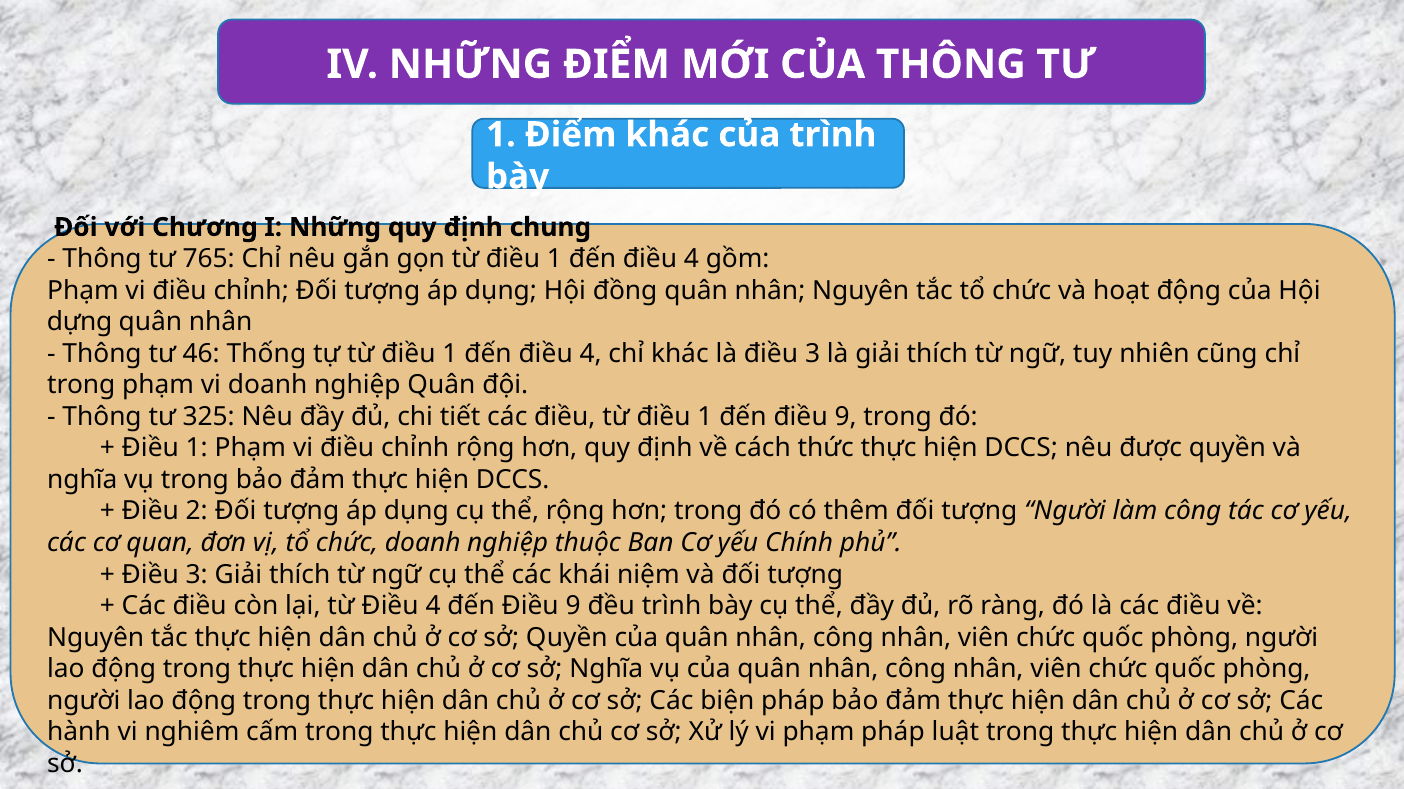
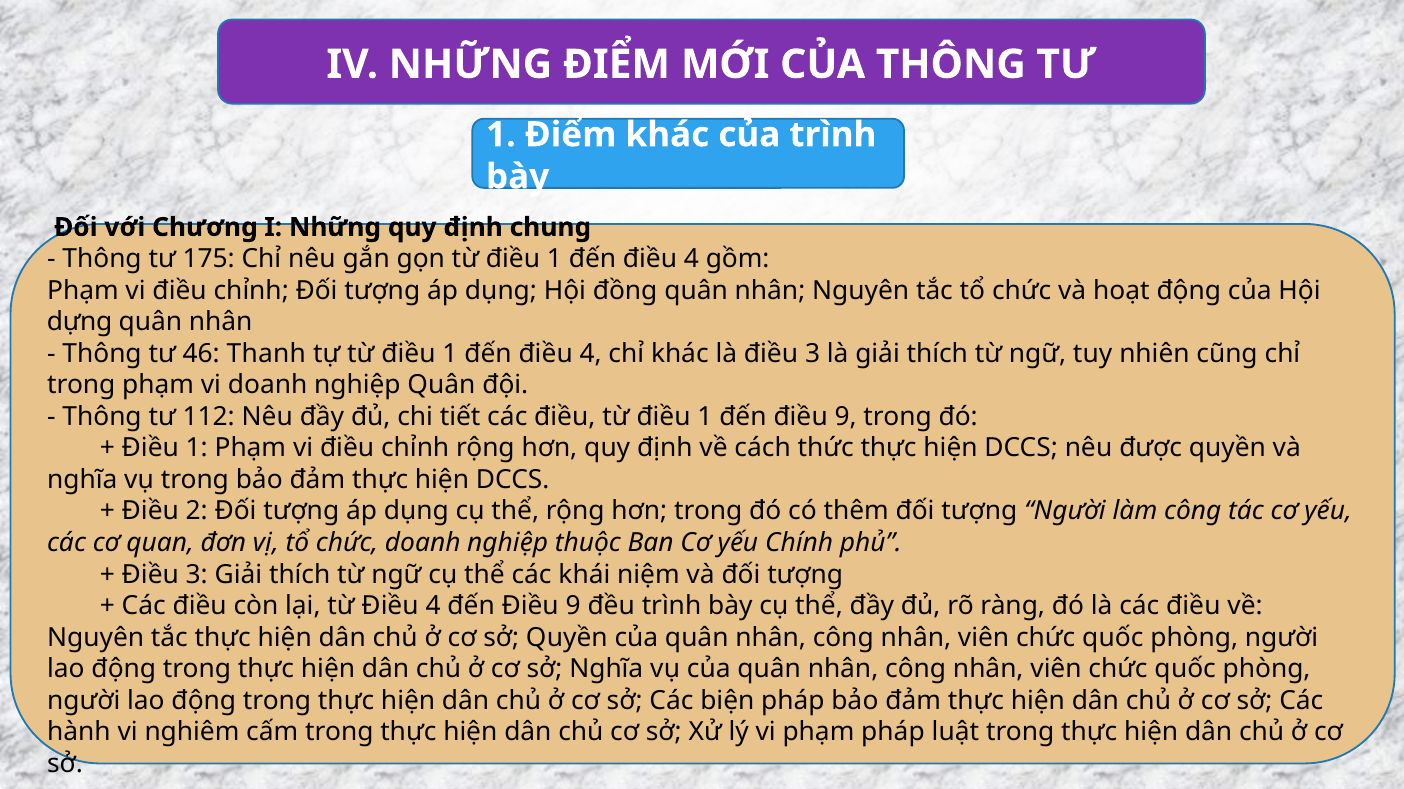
765: 765 -> 175 (209, 259)
Thống: Thống -> Thanh (266, 354)
325: 325 -> 112 (209, 417)
